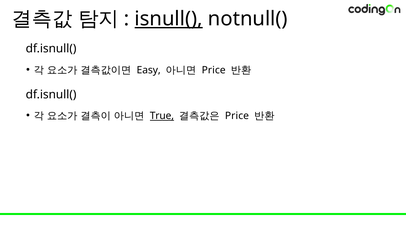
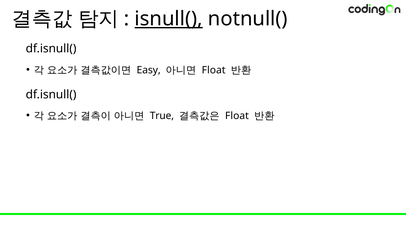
Price: Price -> Float (214, 70)
True underline: present -> none (162, 116)
Price: Price -> Float (237, 116)
